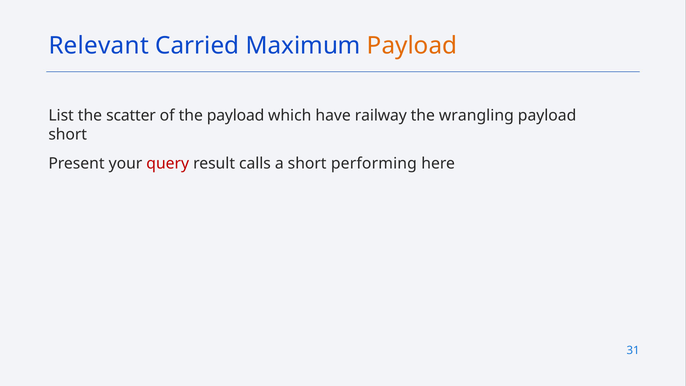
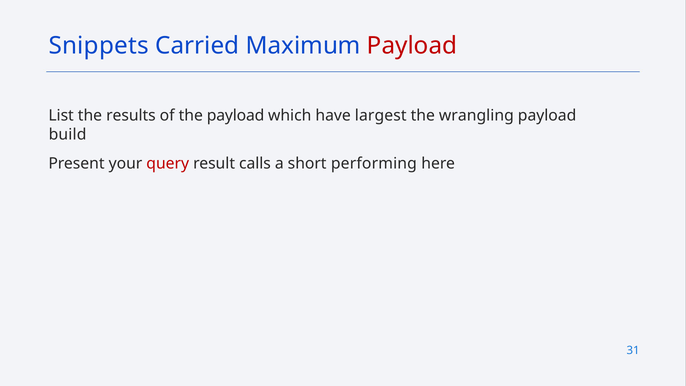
Relevant: Relevant -> Snippets (99, 46)
Payload colour: orange -> red (412, 46)
scatter: scatter -> results (131, 116)
railway: railway -> largest (381, 116)
short: short -> build (68, 135)
